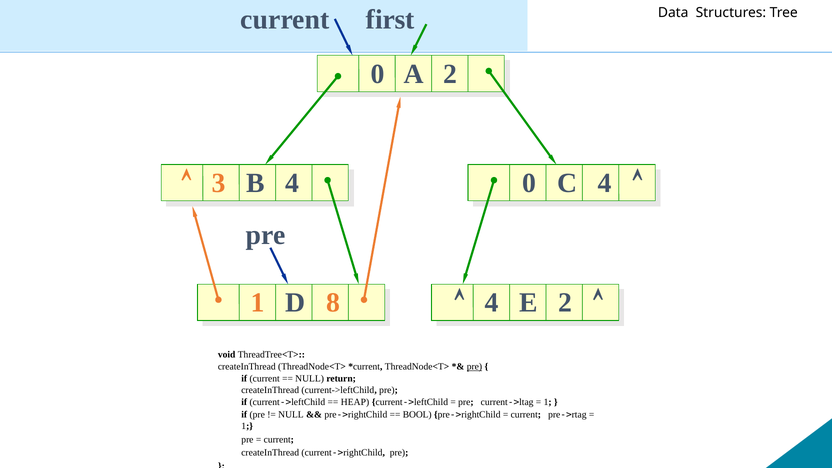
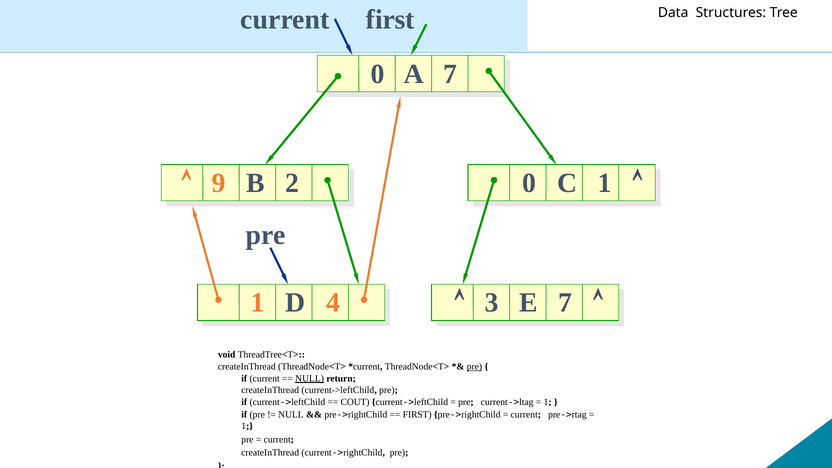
A 2: 2 -> 7 (450, 74)
3: 3 -> 9 (219, 183)
B 4: 4 -> 2 (292, 183)
C 4: 4 -> 1 (605, 183)
8: 8 -> 4 (333, 303)
4: 4 -> 3 (491, 303)
E 2: 2 -> 7 (565, 303)
NULL underline: none -> present (310, 378)
HEAP: HEAP -> COUT (355, 402)
BOOL: BOOL -> FIRST (417, 415)
